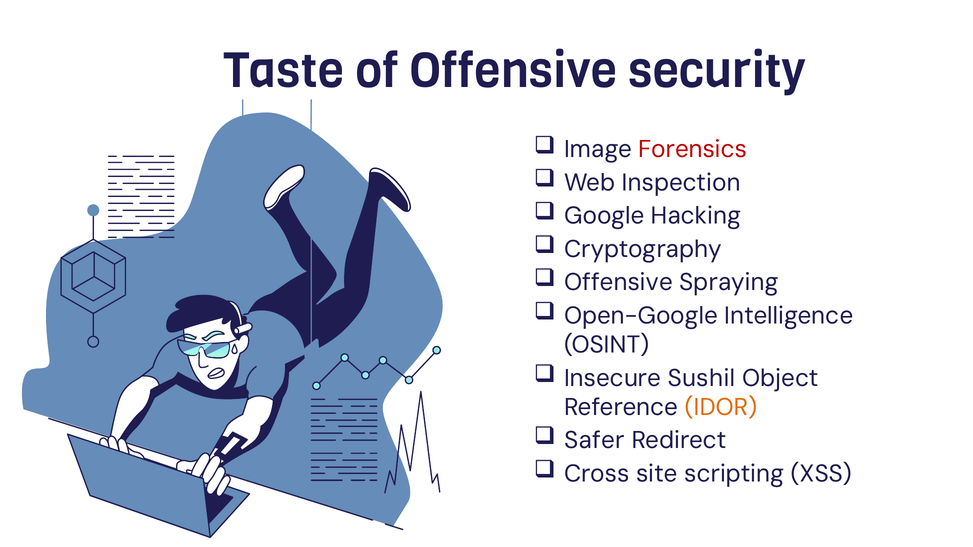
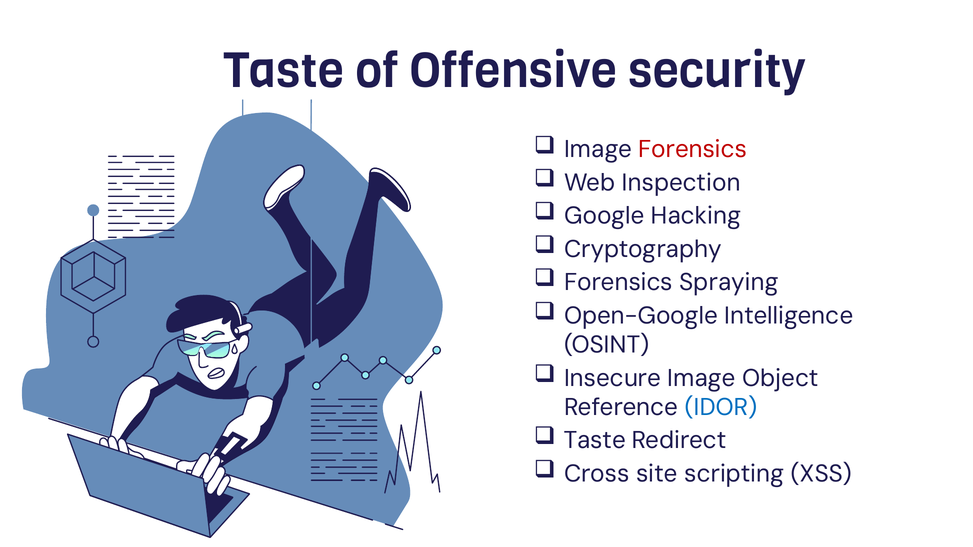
Offensive: Offensive -> Forensics (618, 283)
Insecure Sushil: Sushil -> Image (702, 378)
IDOR colour: orange -> blue (721, 407)
Safer: Safer -> Taste (595, 441)
